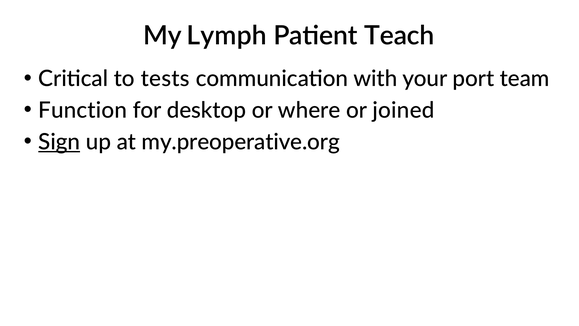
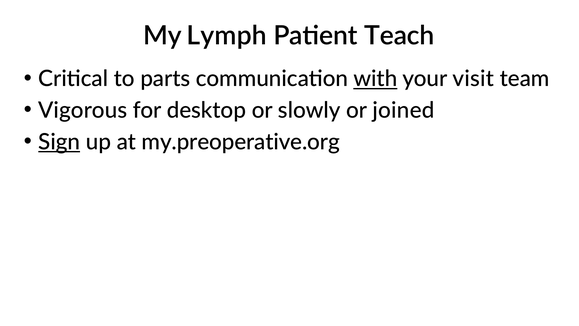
tests: tests -> parts (165, 79)
with underline: none -> present (375, 79)
port: port -> visit (473, 79)
Function: Function -> Vigorous (83, 110)
where: where -> slowly (309, 110)
